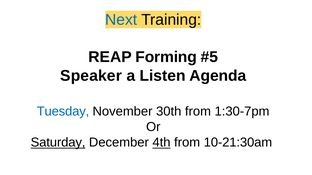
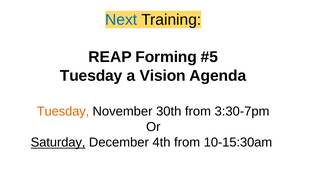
Speaker: Speaker -> Tuesday (91, 76)
Listen: Listen -> Vision (163, 76)
Tuesday colour: blue -> orange (63, 112)
1:30-7pm: 1:30-7pm -> 3:30-7pm (242, 112)
4th underline: present -> none (161, 143)
10-21:30am: 10-21:30am -> 10-15:30am (238, 143)
